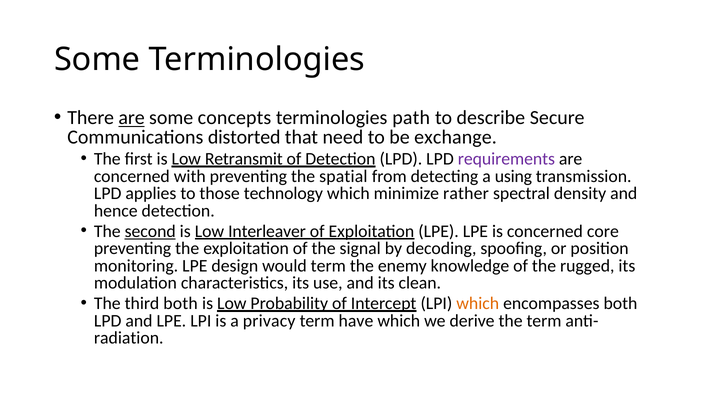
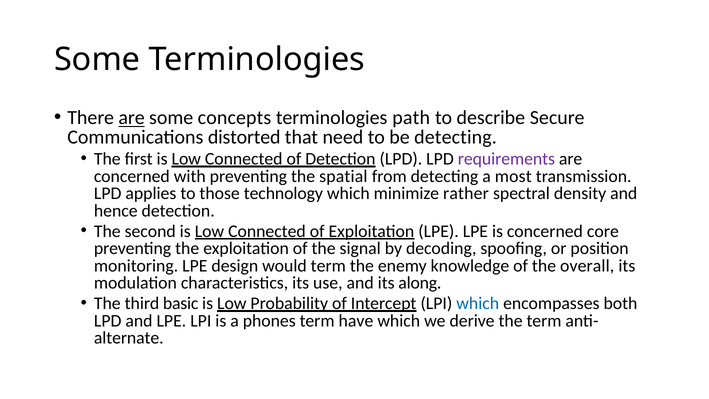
be exchange: exchange -> detecting (456, 137)
first is Low Retransmit: Retransmit -> Connected (244, 159)
using: using -> most (513, 176)
second underline: present -> none (150, 231)
Interleaver: Interleaver -> Connected (267, 231)
rugged: rugged -> overall (587, 266)
clean: clean -> along (420, 283)
third both: both -> basic (181, 303)
which colour: orange -> blue (478, 303)
privacy: privacy -> phones (269, 321)
radiation: radiation -> alternate (129, 338)
